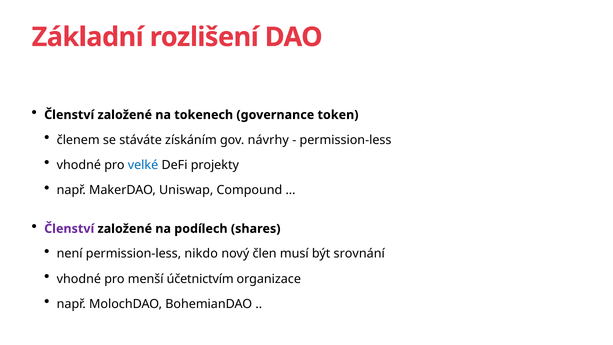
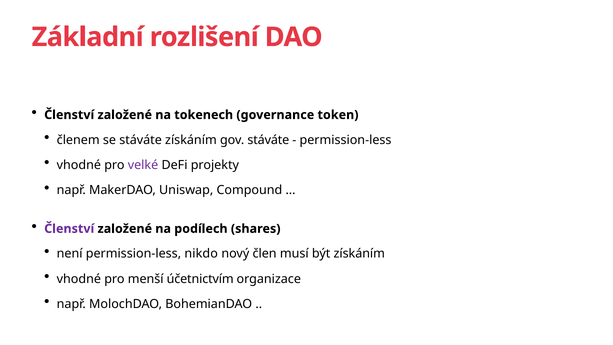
gov návrhy: návrhy -> stáváte (268, 140)
velké colour: blue -> purple (143, 165)
být srovnání: srovnání -> získáním (359, 254)
